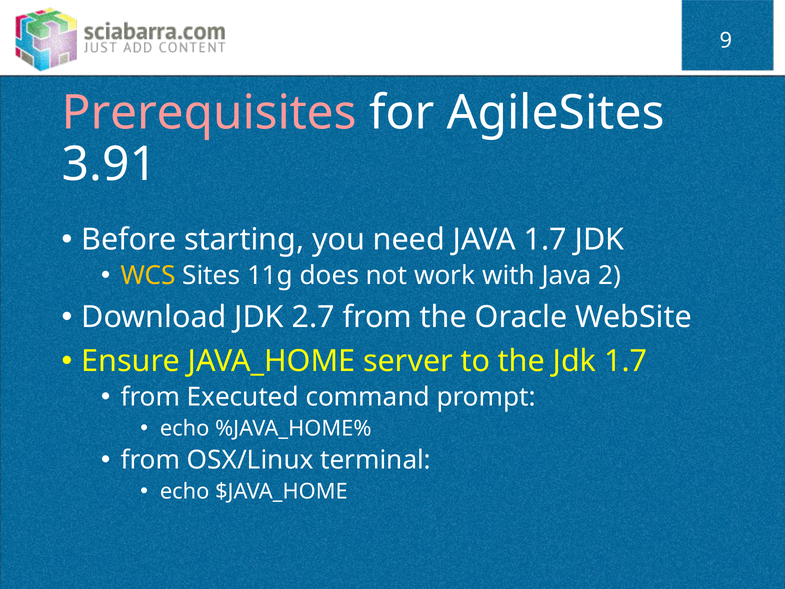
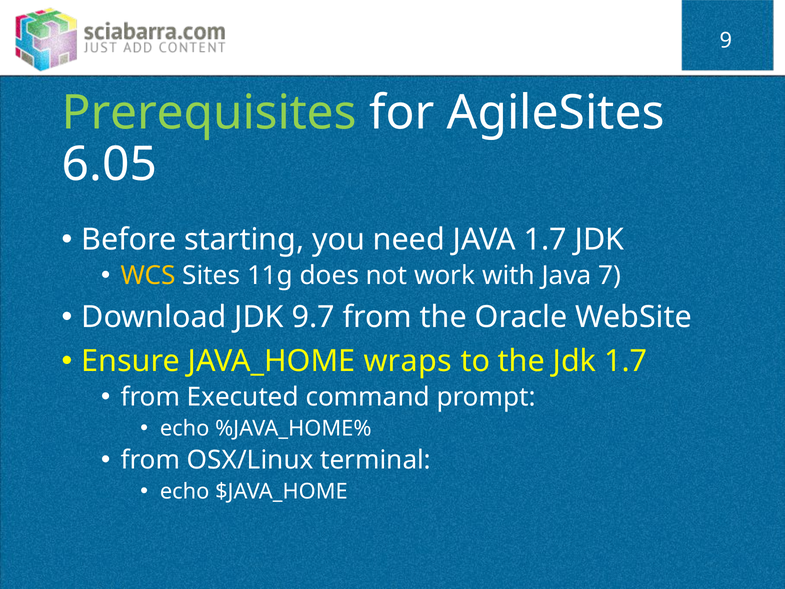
Prerequisites colour: pink -> light green (209, 113)
3.91: 3.91 -> 6.05 (109, 165)
2: 2 -> 7 (610, 276)
2.7: 2.7 -> 9.7 (313, 317)
server: server -> wraps (408, 361)
